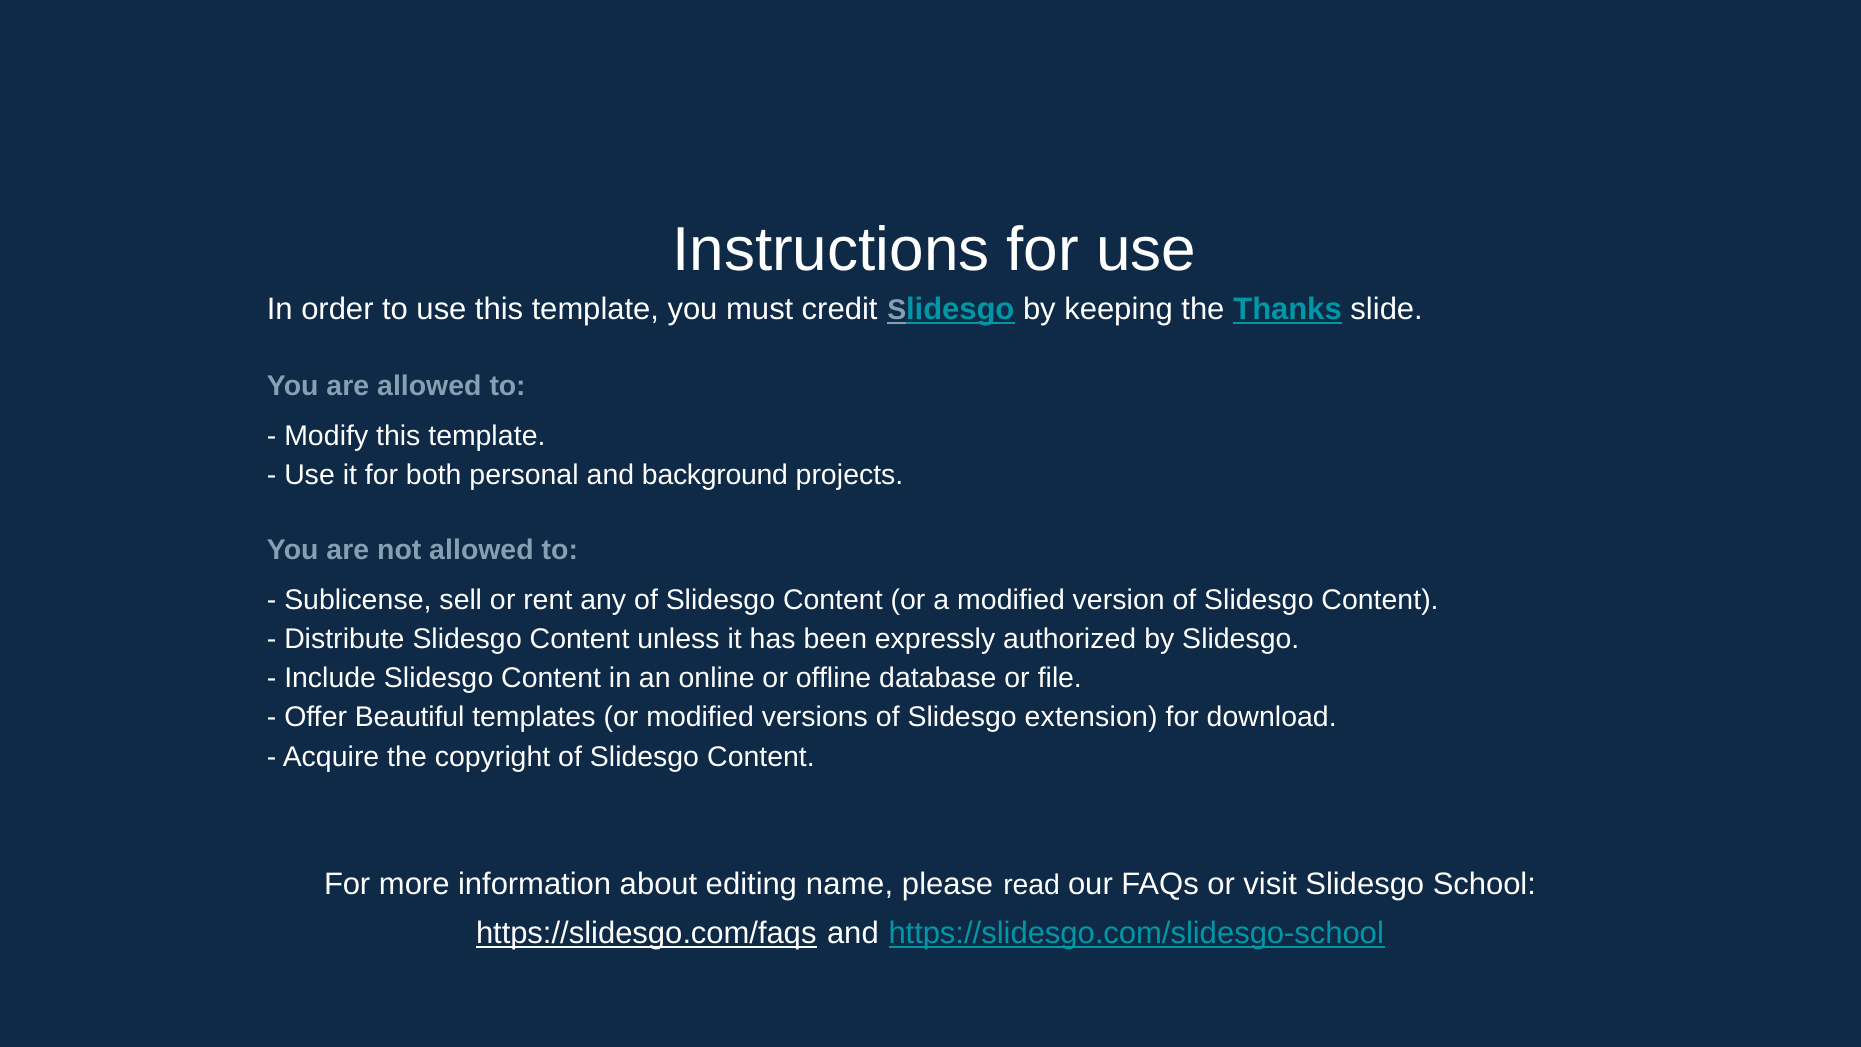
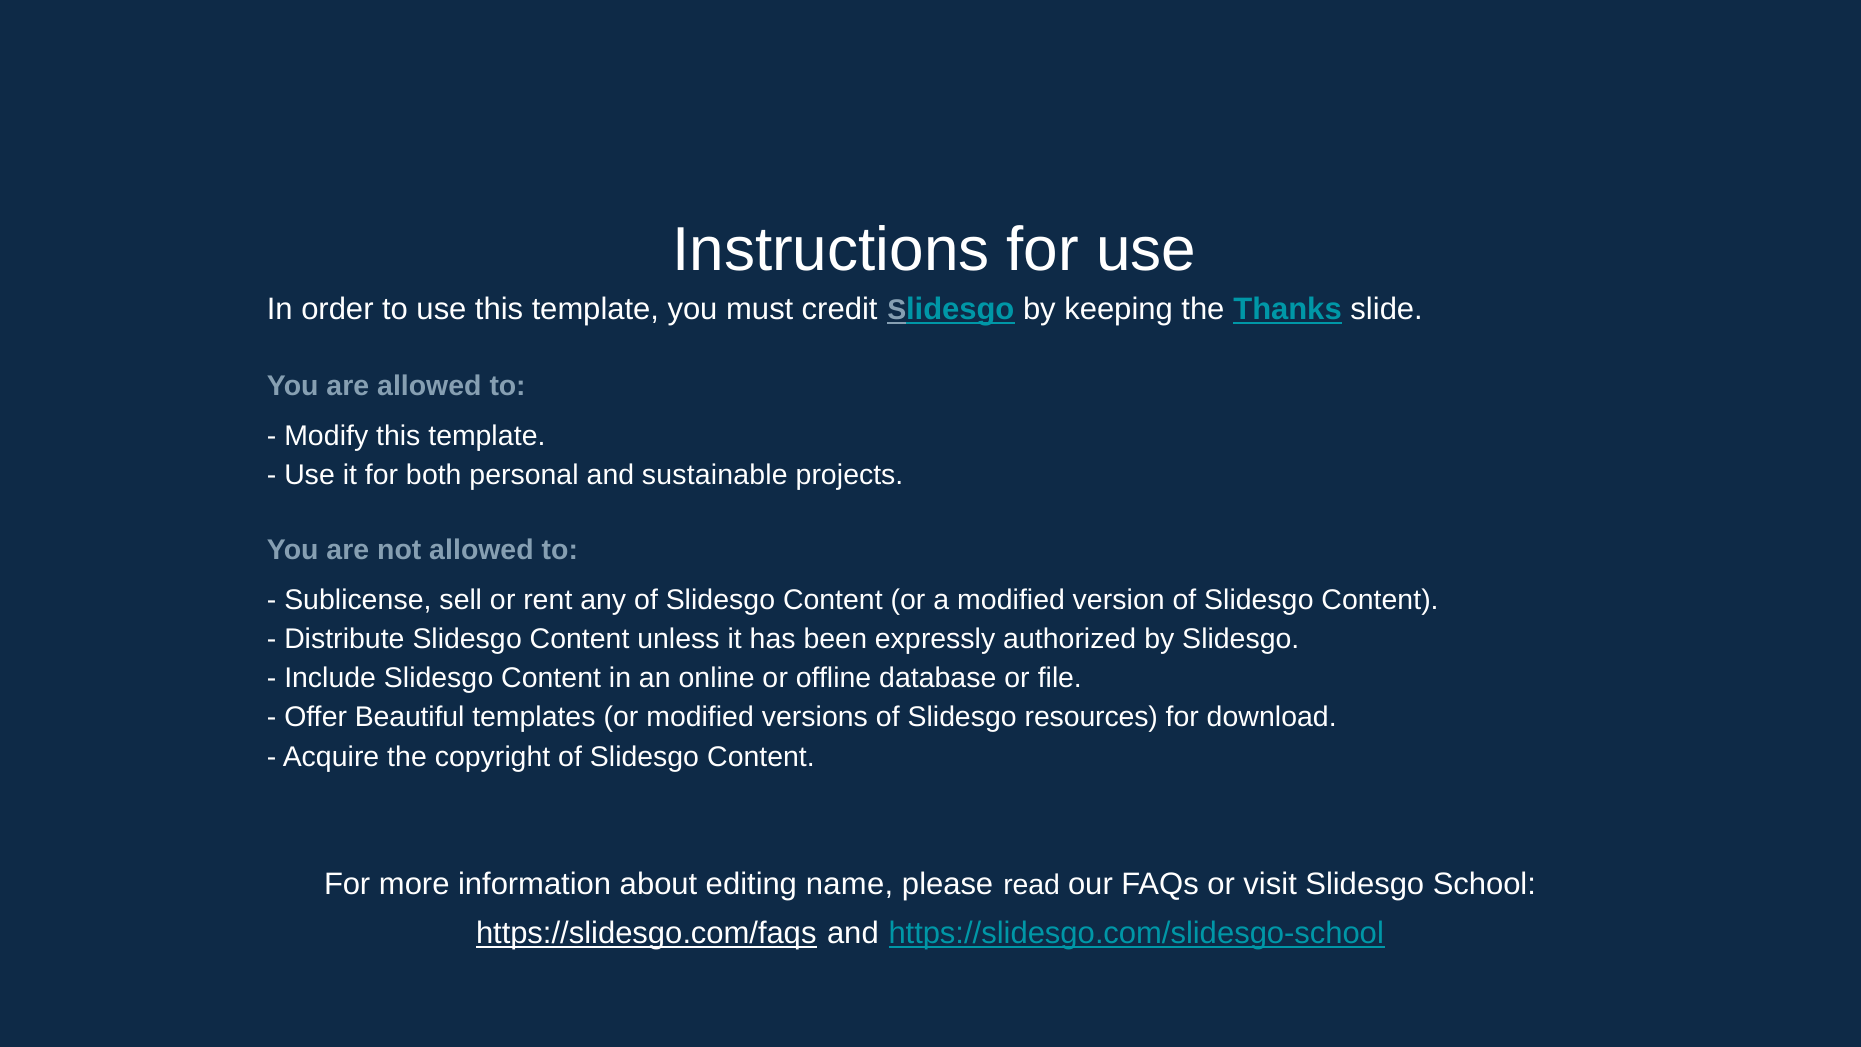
background: background -> sustainable (715, 475)
extension: extension -> resources (1091, 718)
